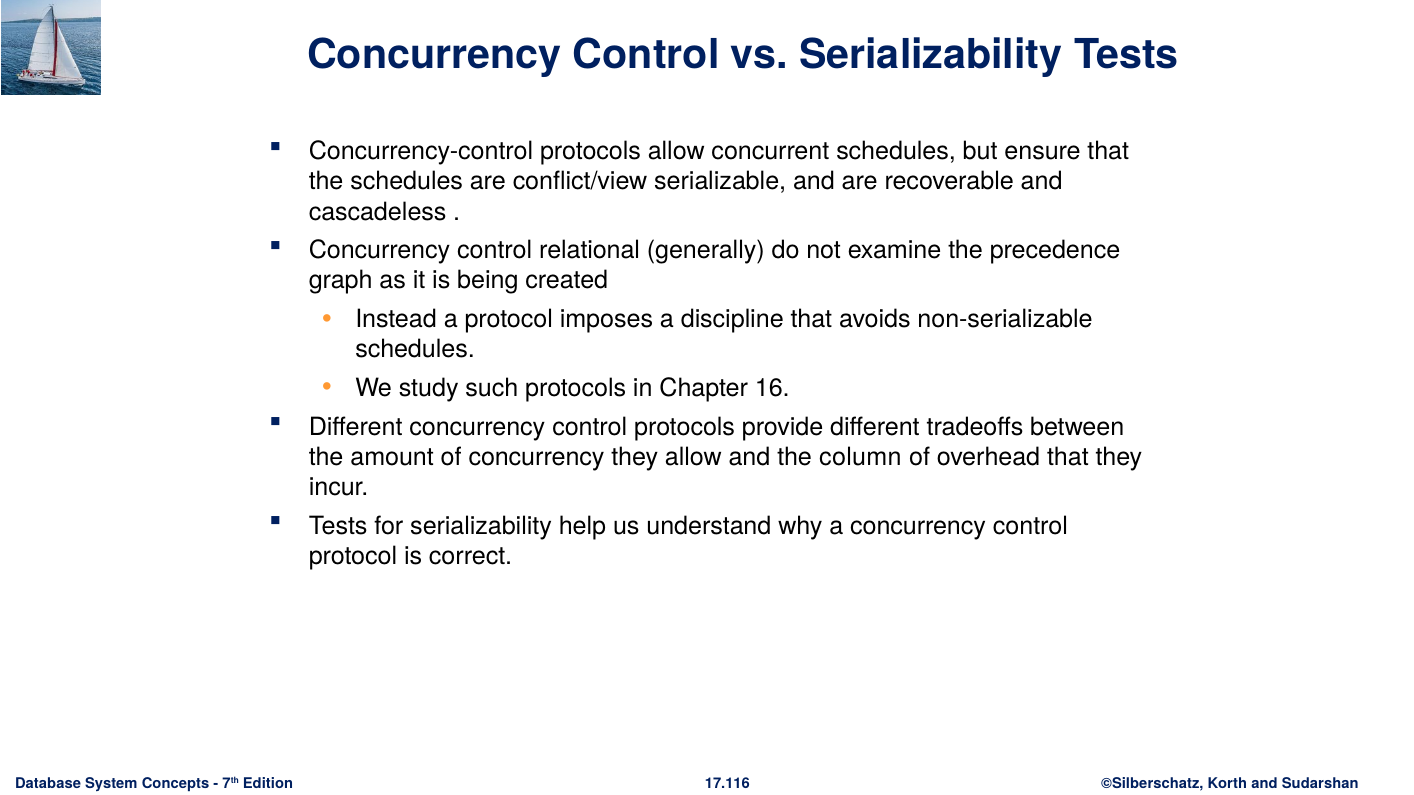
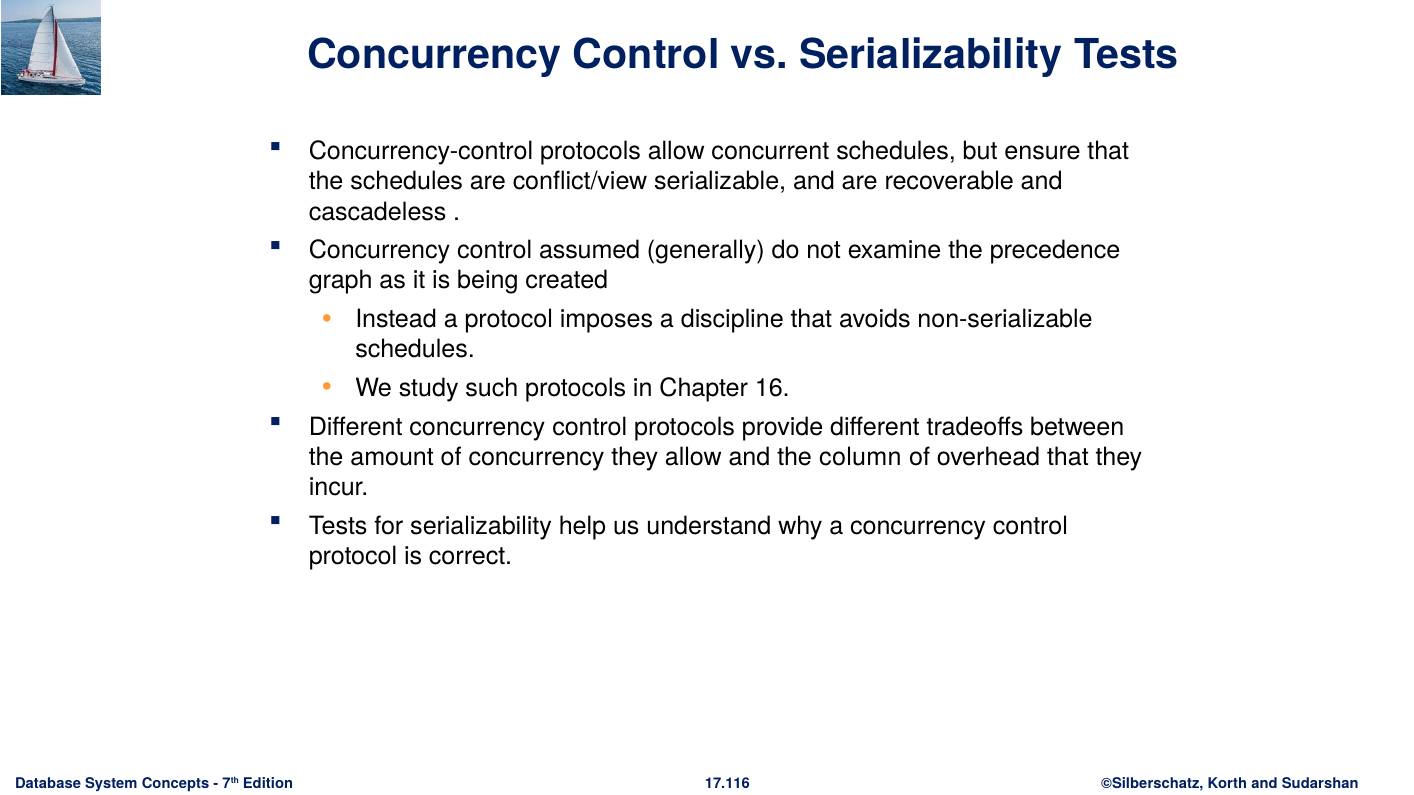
relational: relational -> assumed (590, 251)
